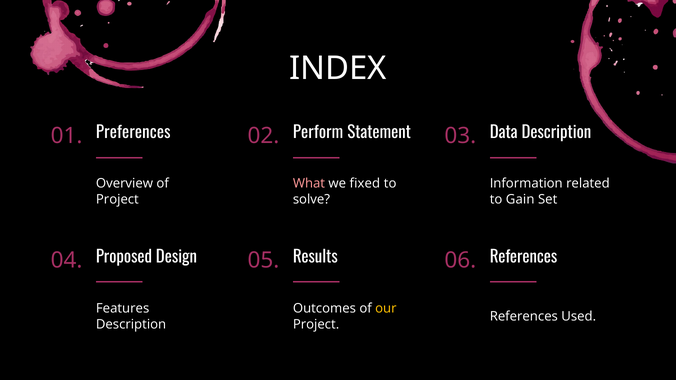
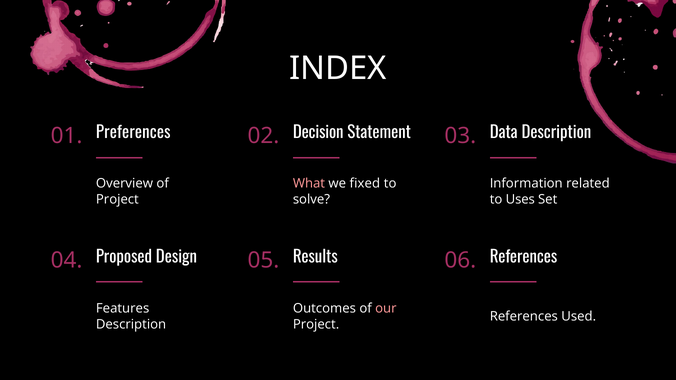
Perform: Perform -> Decision (318, 133)
Gain: Gain -> Uses (520, 199)
our colour: yellow -> pink (386, 309)
